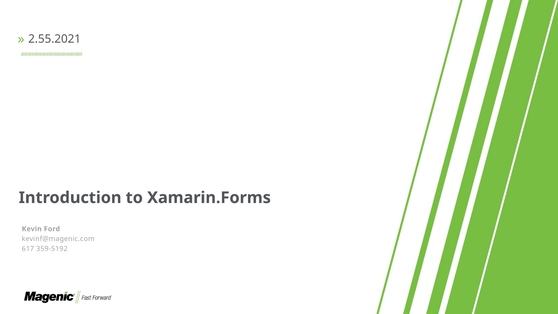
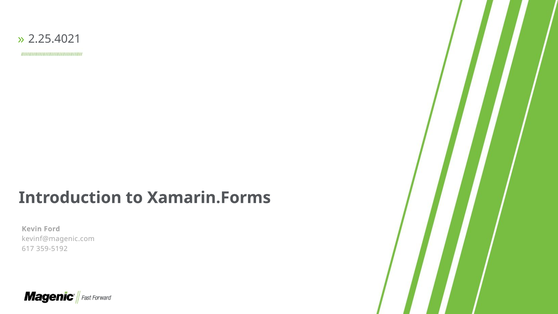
2.55.2021: 2.55.2021 -> 2.25.4021 (55, 39)
